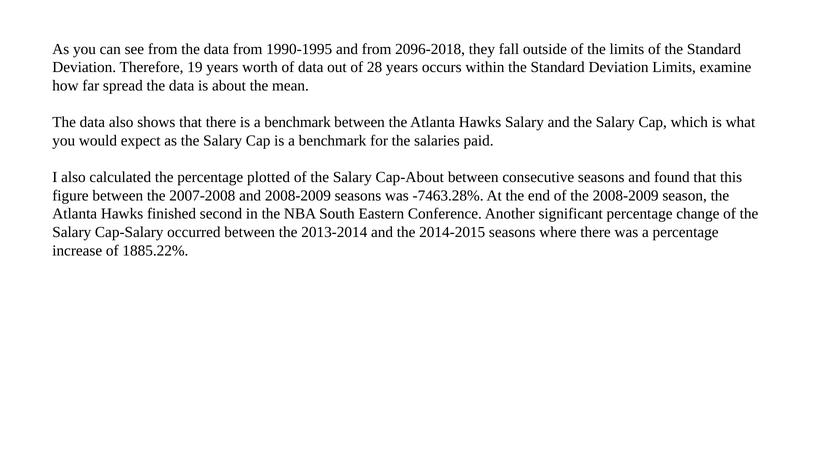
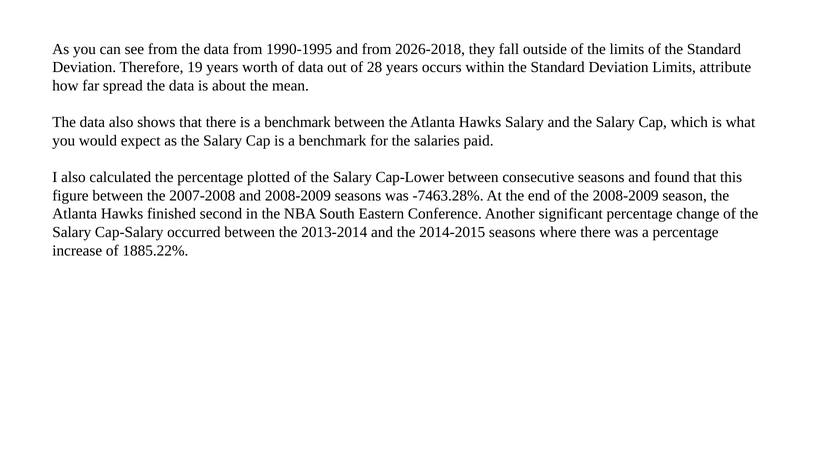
2096-2018: 2096-2018 -> 2026-2018 (430, 49)
examine: examine -> attribute (725, 67)
Cap-About: Cap-About -> Cap-Lower (410, 177)
